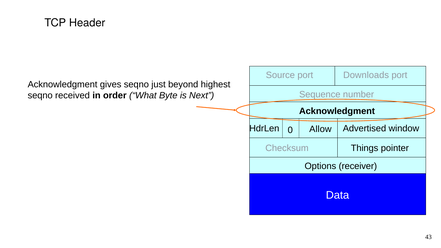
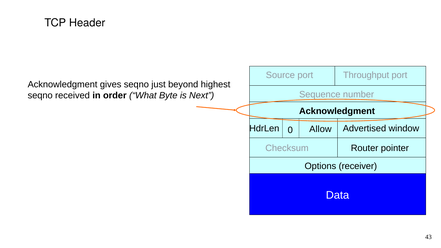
Downloads: Downloads -> Throughput (366, 75)
Things: Things -> Router (365, 148)
